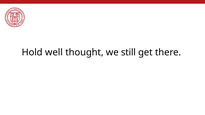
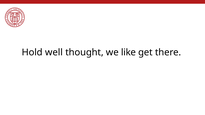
still: still -> like (128, 53)
